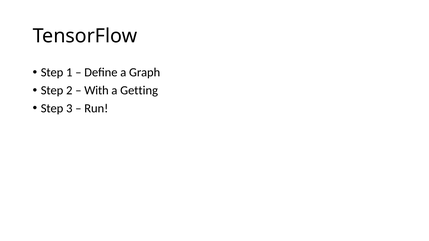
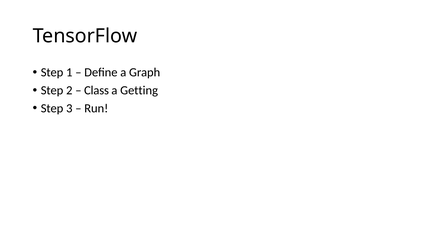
With: With -> Class (97, 91)
